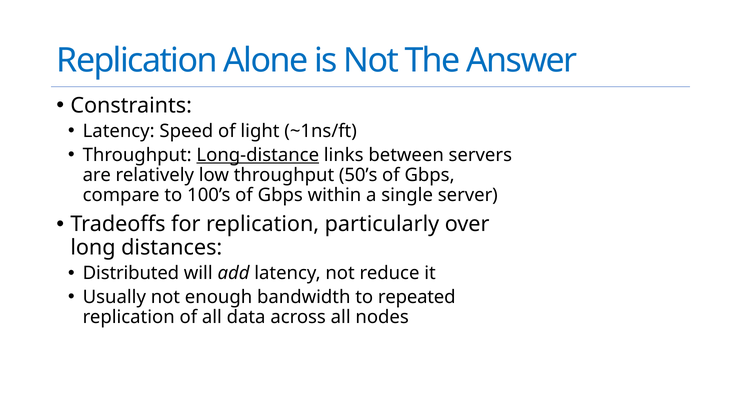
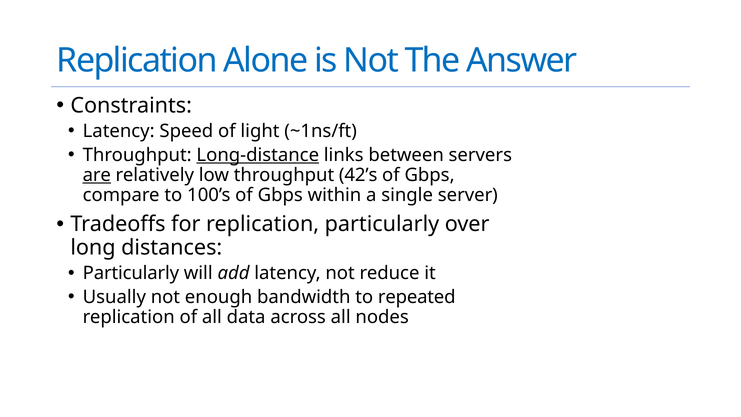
are underline: none -> present (97, 175)
50’s: 50’s -> 42’s (358, 175)
Distributed: Distributed -> Particularly (131, 273)
